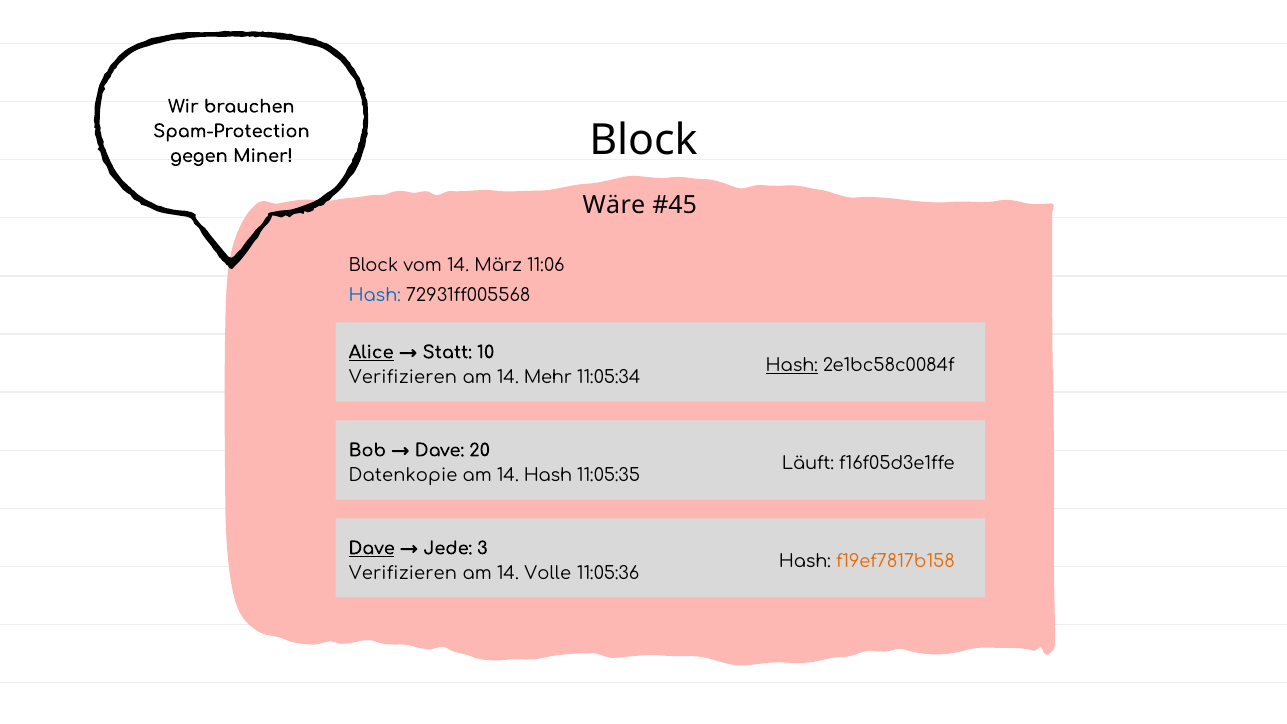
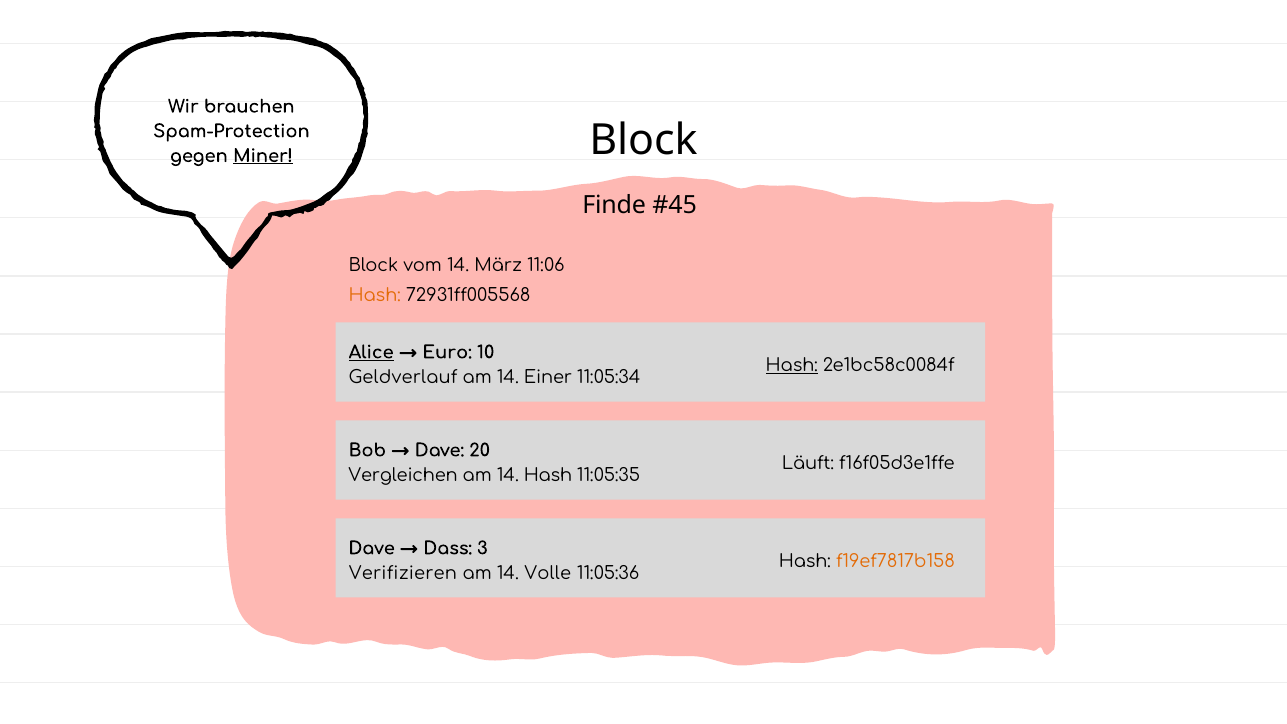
Miner underline: none -> present (263, 156)
Wäre: Wäre -> Finde (614, 206)
Hash colour: blue -> orange (375, 295)
Statt: Statt -> Euro (447, 352)
Verifizieren: Verifizieren -> Geldverlauf (403, 378)
Mehr: Mehr -> Einer (548, 378)
Datenkopie: Datenkopie -> Vergleichen (403, 476)
Dave underline: present -> none (372, 548)
Jede: Jede -> Dass (448, 548)
